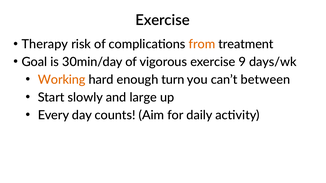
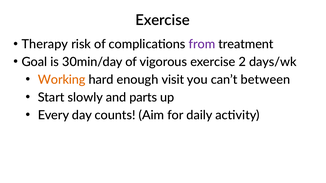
from colour: orange -> purple (202, 44)
9: 9 -> 2 (242, 62)
turn: turn -> visit (173, 80)
large: large -> parts (143, 98)
